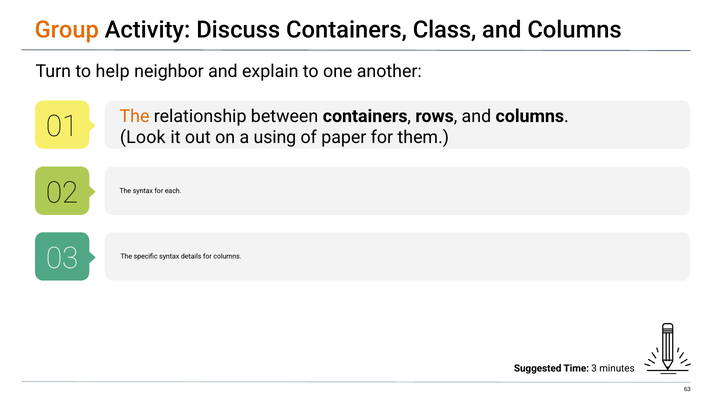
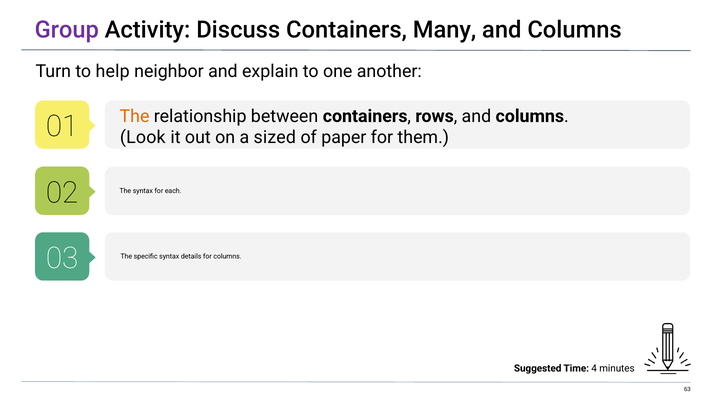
Group colour: orange -> purple (67, 30)
Class: Class -> Many (444, 30)
using: using -> sized (275, 138)
3: 3 -> 4 (594, 369)
